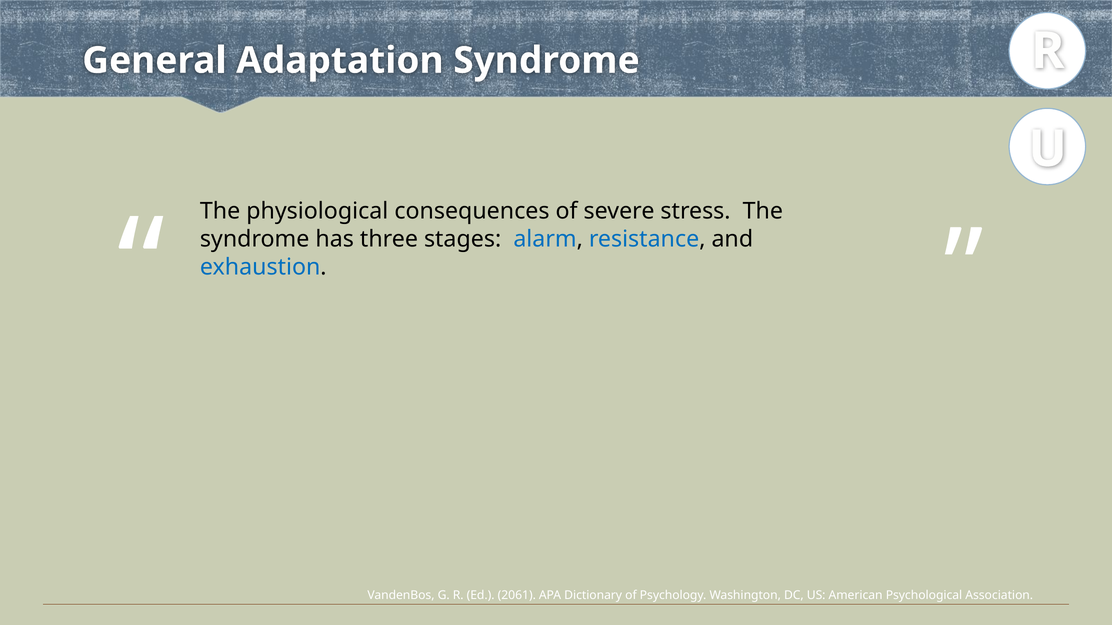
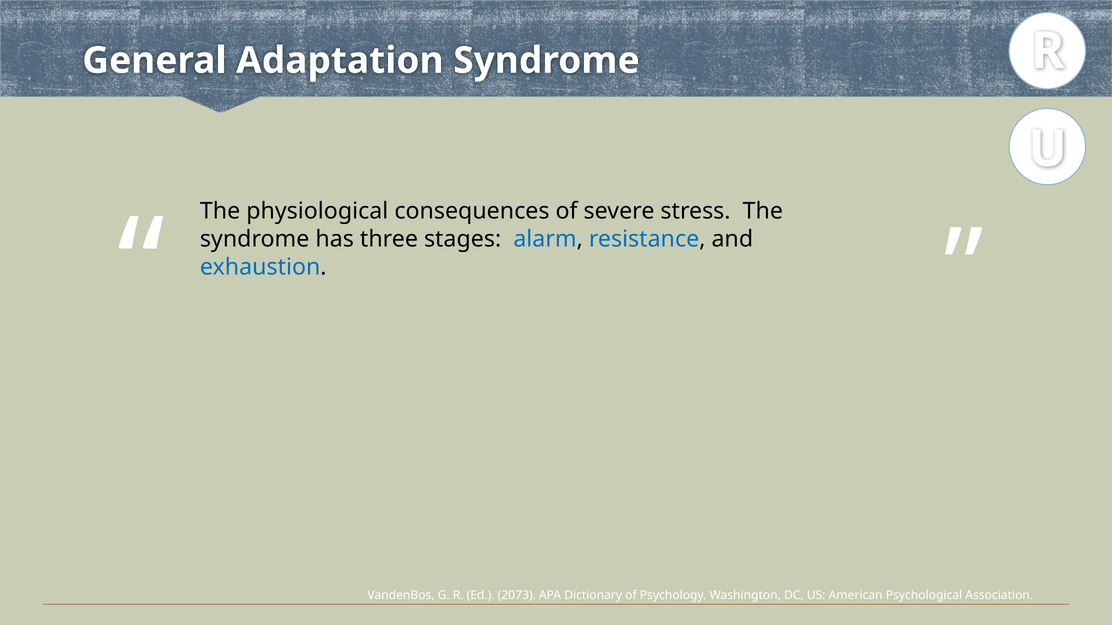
2061: 2061 -> 2073 (517, 596)
